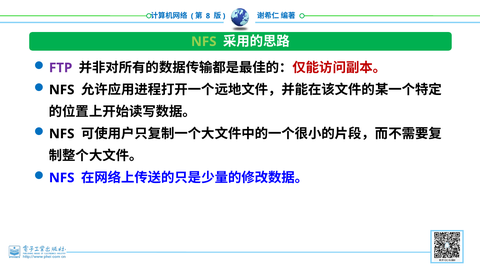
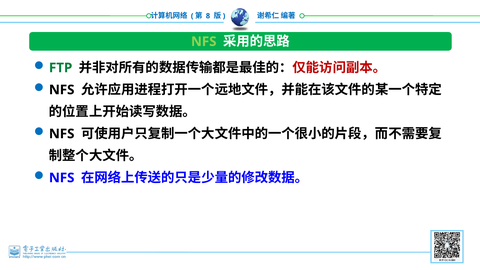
FTP colour: purple -> green (61, 68)
